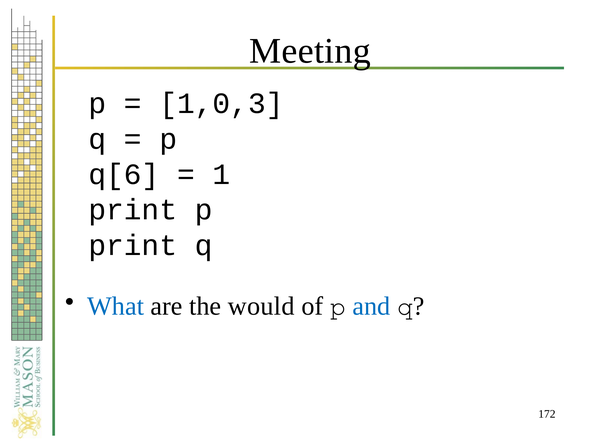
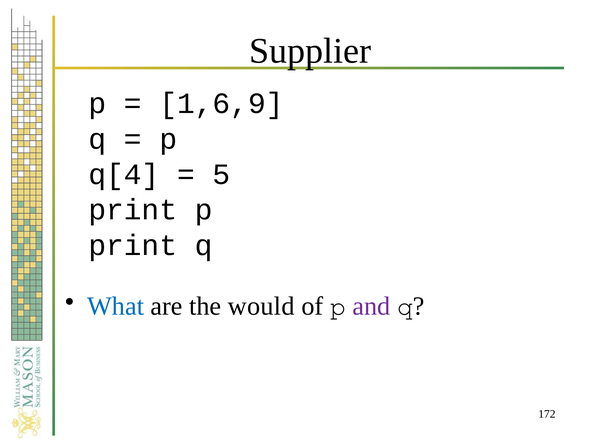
Meeting: Meeting -> Supplier (310, 51)
1,0,3: 1,0,3 -> 1,6,9 (221, 104)
q[6: q[6 -> q[4 (124, 175)
1: 1 -> 5 (221, 175)
and colour: blue -> purple (371, 306)
